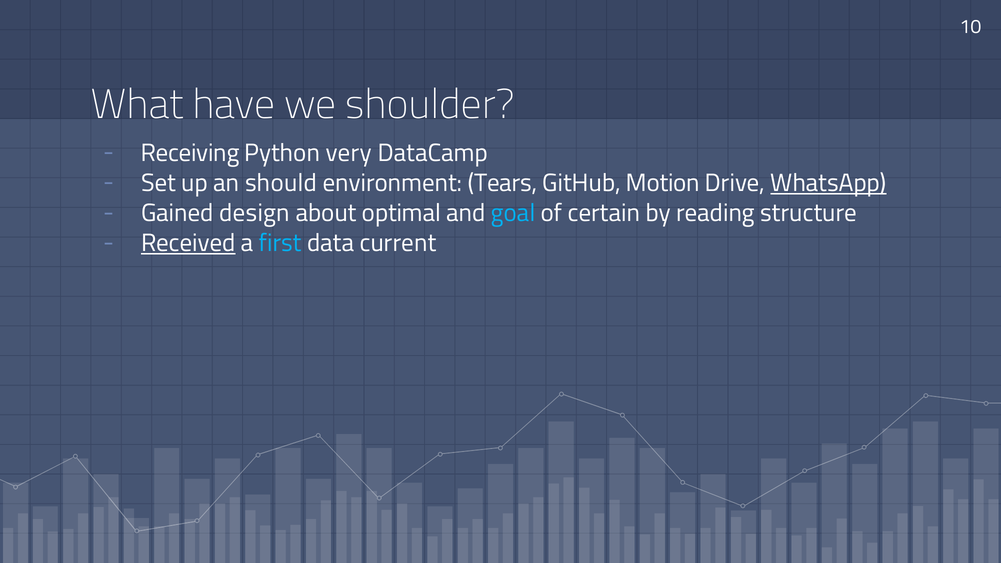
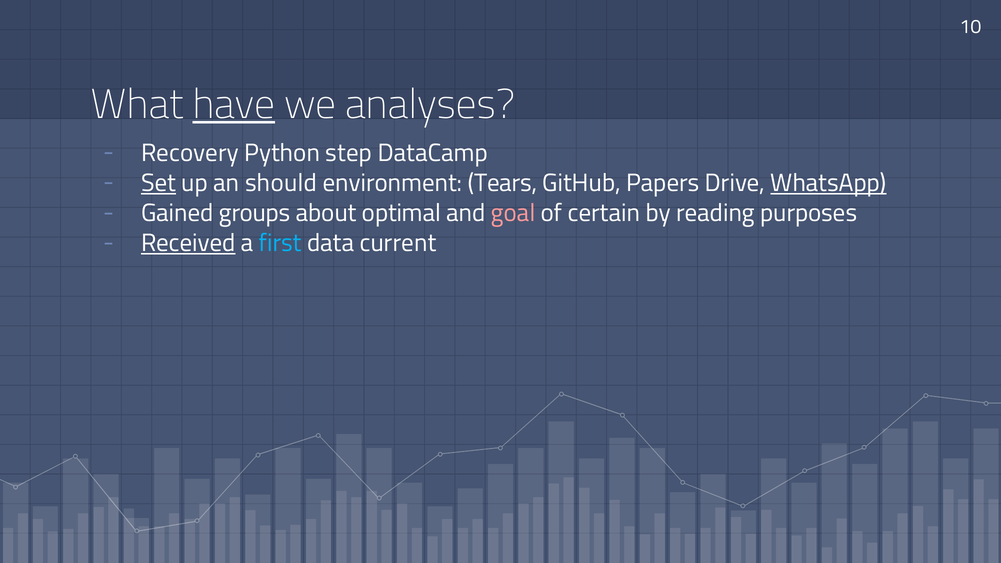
have underline: none -> present (234, 105)
shoulder: shoulder -> analyses (430, 105)
Receiving: Receiving -> Recovery (190, 153)
very: very -> step (349, 153)
Set underline: none -> present (158, 183)
Motion: Motion -> Papers (663, 183)
design: design -> groups (255, 213)
goal colour: light blue -> pink (513, 213)
structure: structure -> purposes (809, 213)
